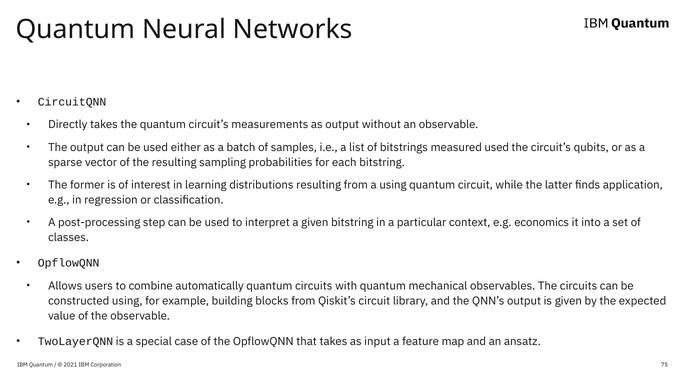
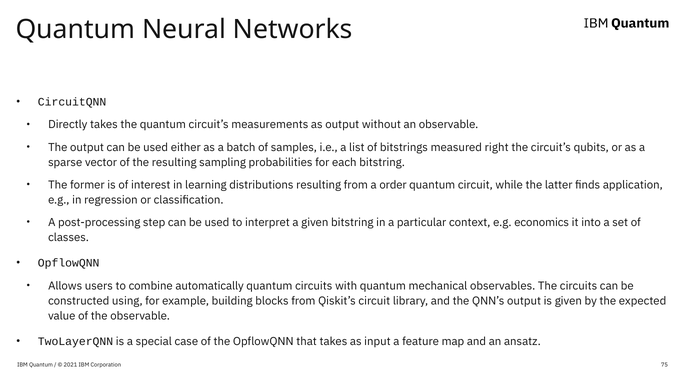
measured used: used -> right (497, 147)
a using: using -> order (393, 185)
